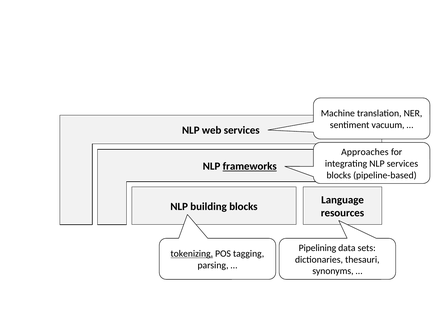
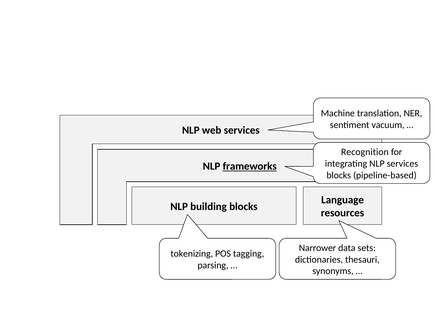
Approaches: Approaches -> Recognition (365, 152)
Pipelining: Pipelining -> Narrower (317, 248)
tokenizing underline: present -> none (192, 254)
